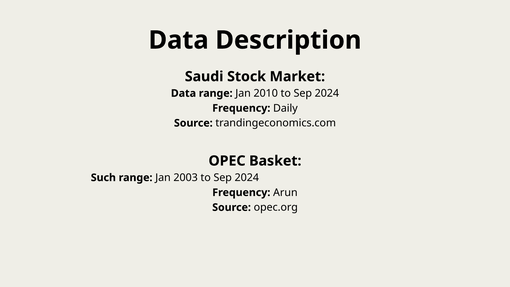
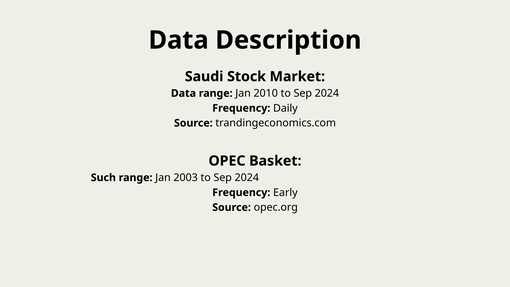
Arun: Arun -> Early (285, 192)
